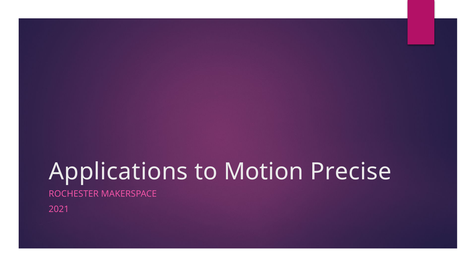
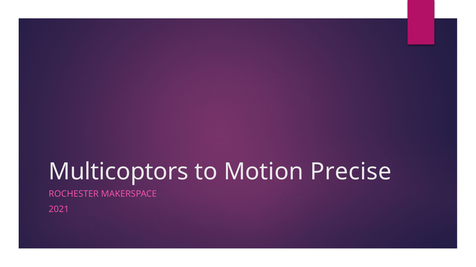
Applications: Applications -> Multicoptors (119, 172)
